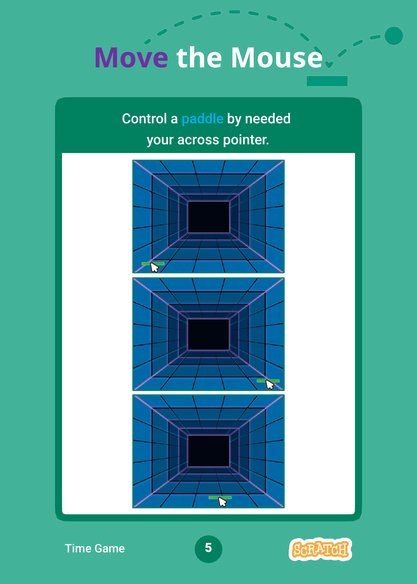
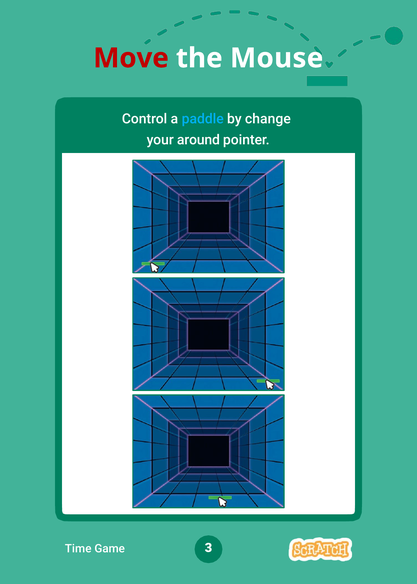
Move colour: purple -> red (131, 58)
needed: needed -> change (268, 119)
across: across -> around (198, 140)
5: 5 -> 3 (208, 548)
